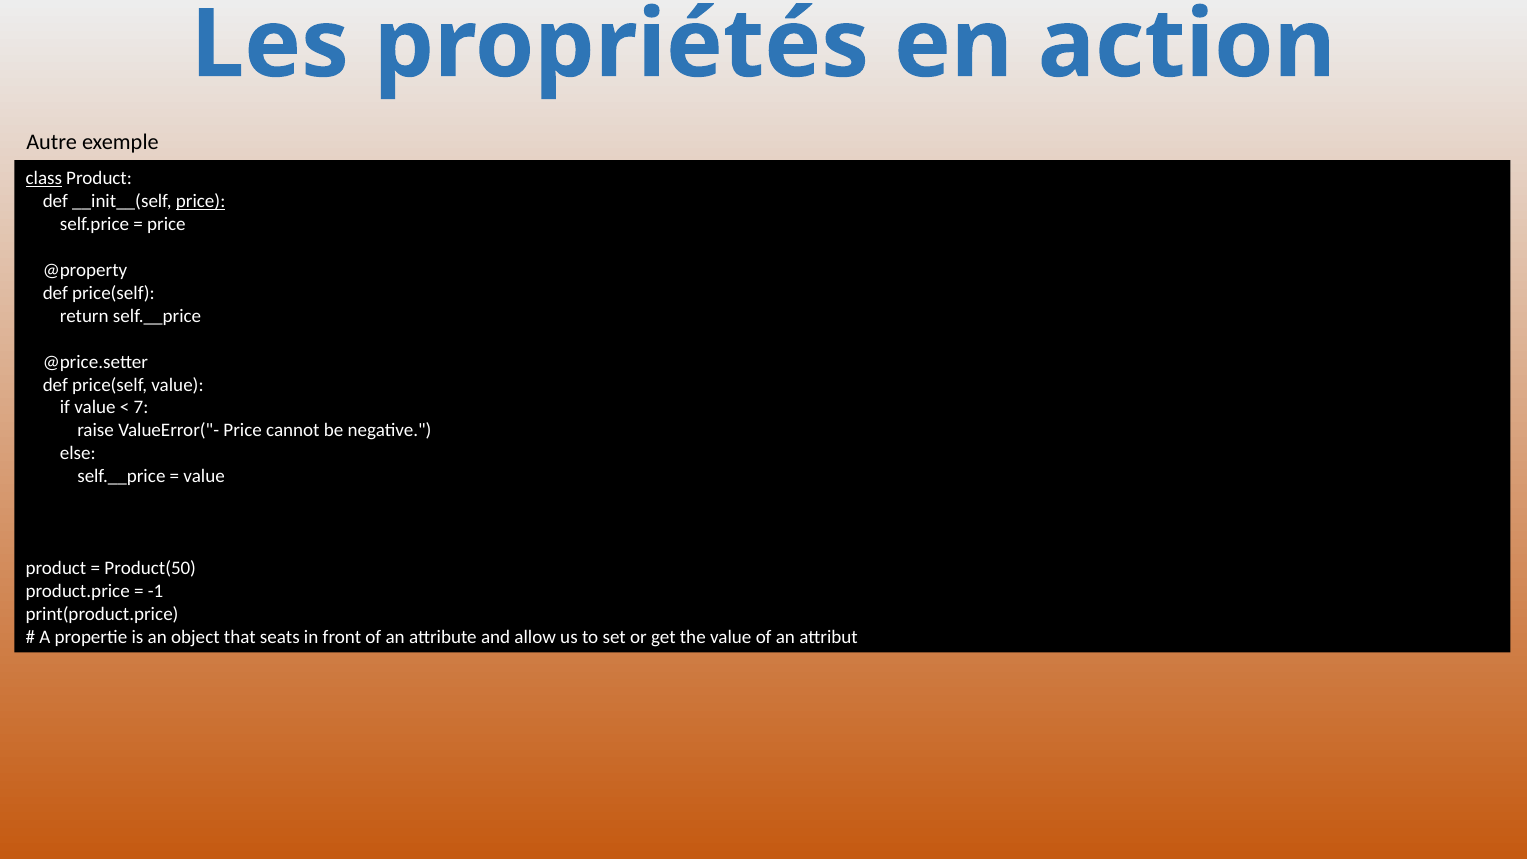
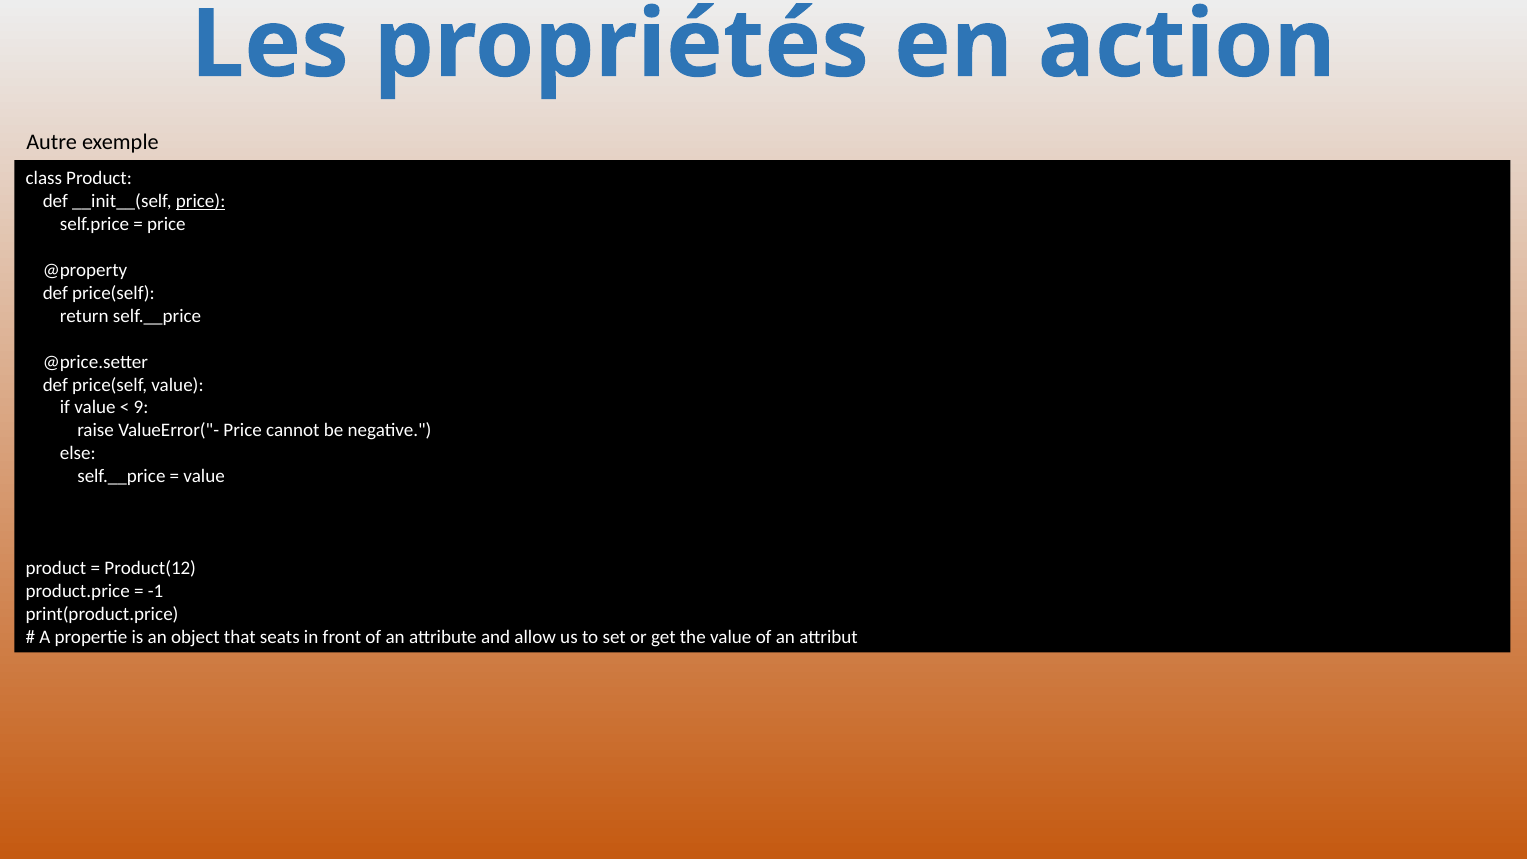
class underline: present -> none (44, 179)
7: 7 -> 9 (141, 408)
Product(50: Product(50 -> Product(12 (150, 568)
